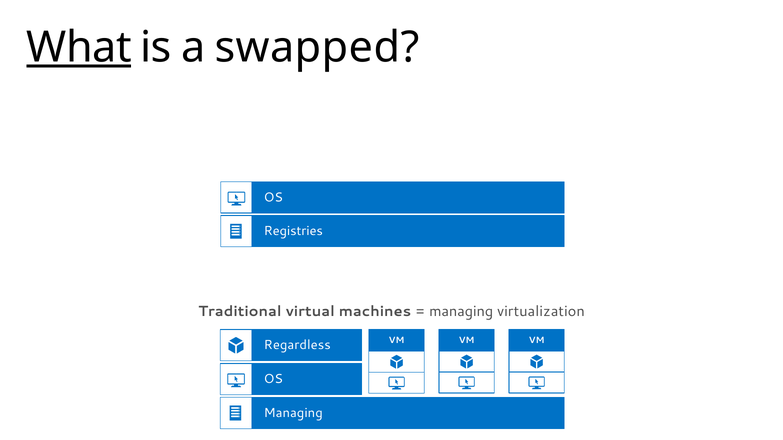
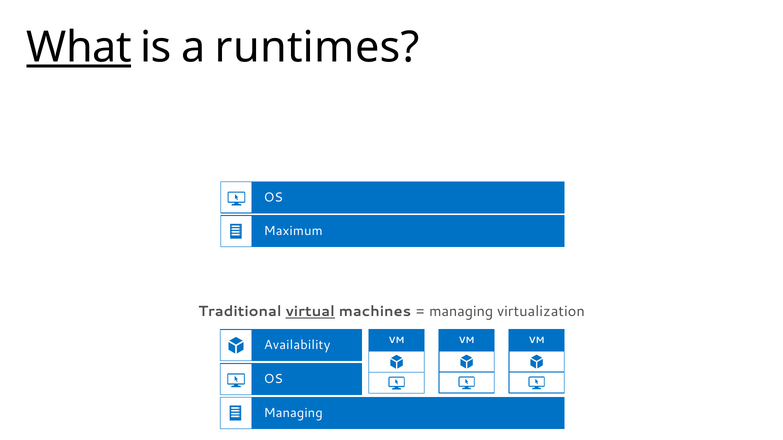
swapped: swapped -> runtimes (317, 48)
Registries: Registries -> Maximum (293, 231)
virtual underline: none -> present (310, 312)
Regardless: Regardless -> Availability (297, 346)
